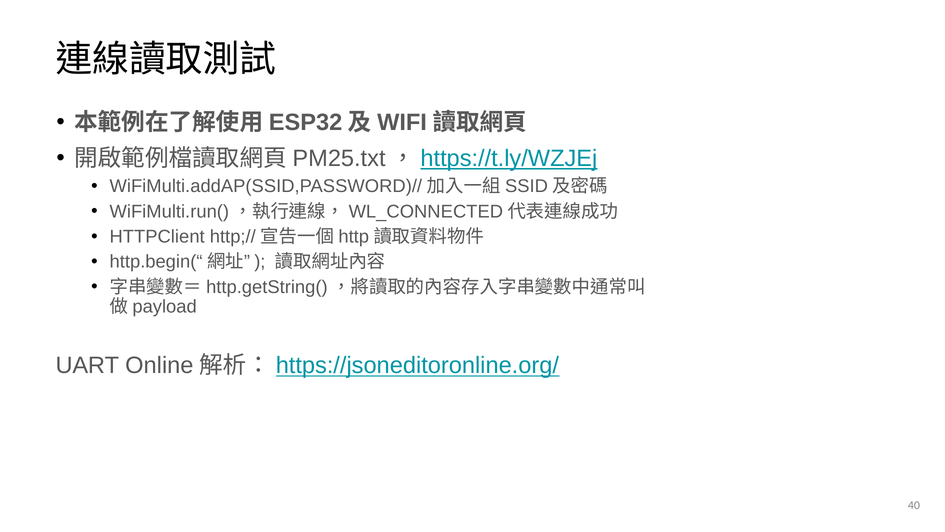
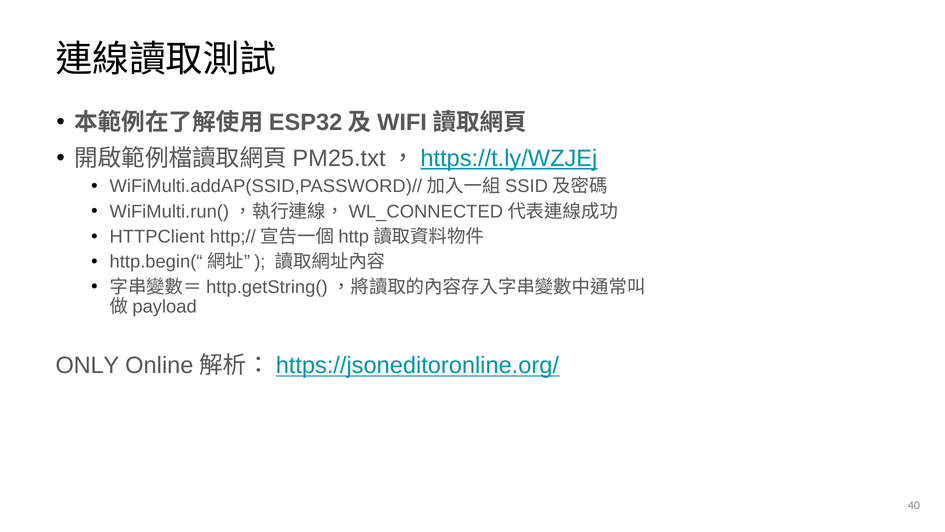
UART: UART -> ONLY (87, 365)
